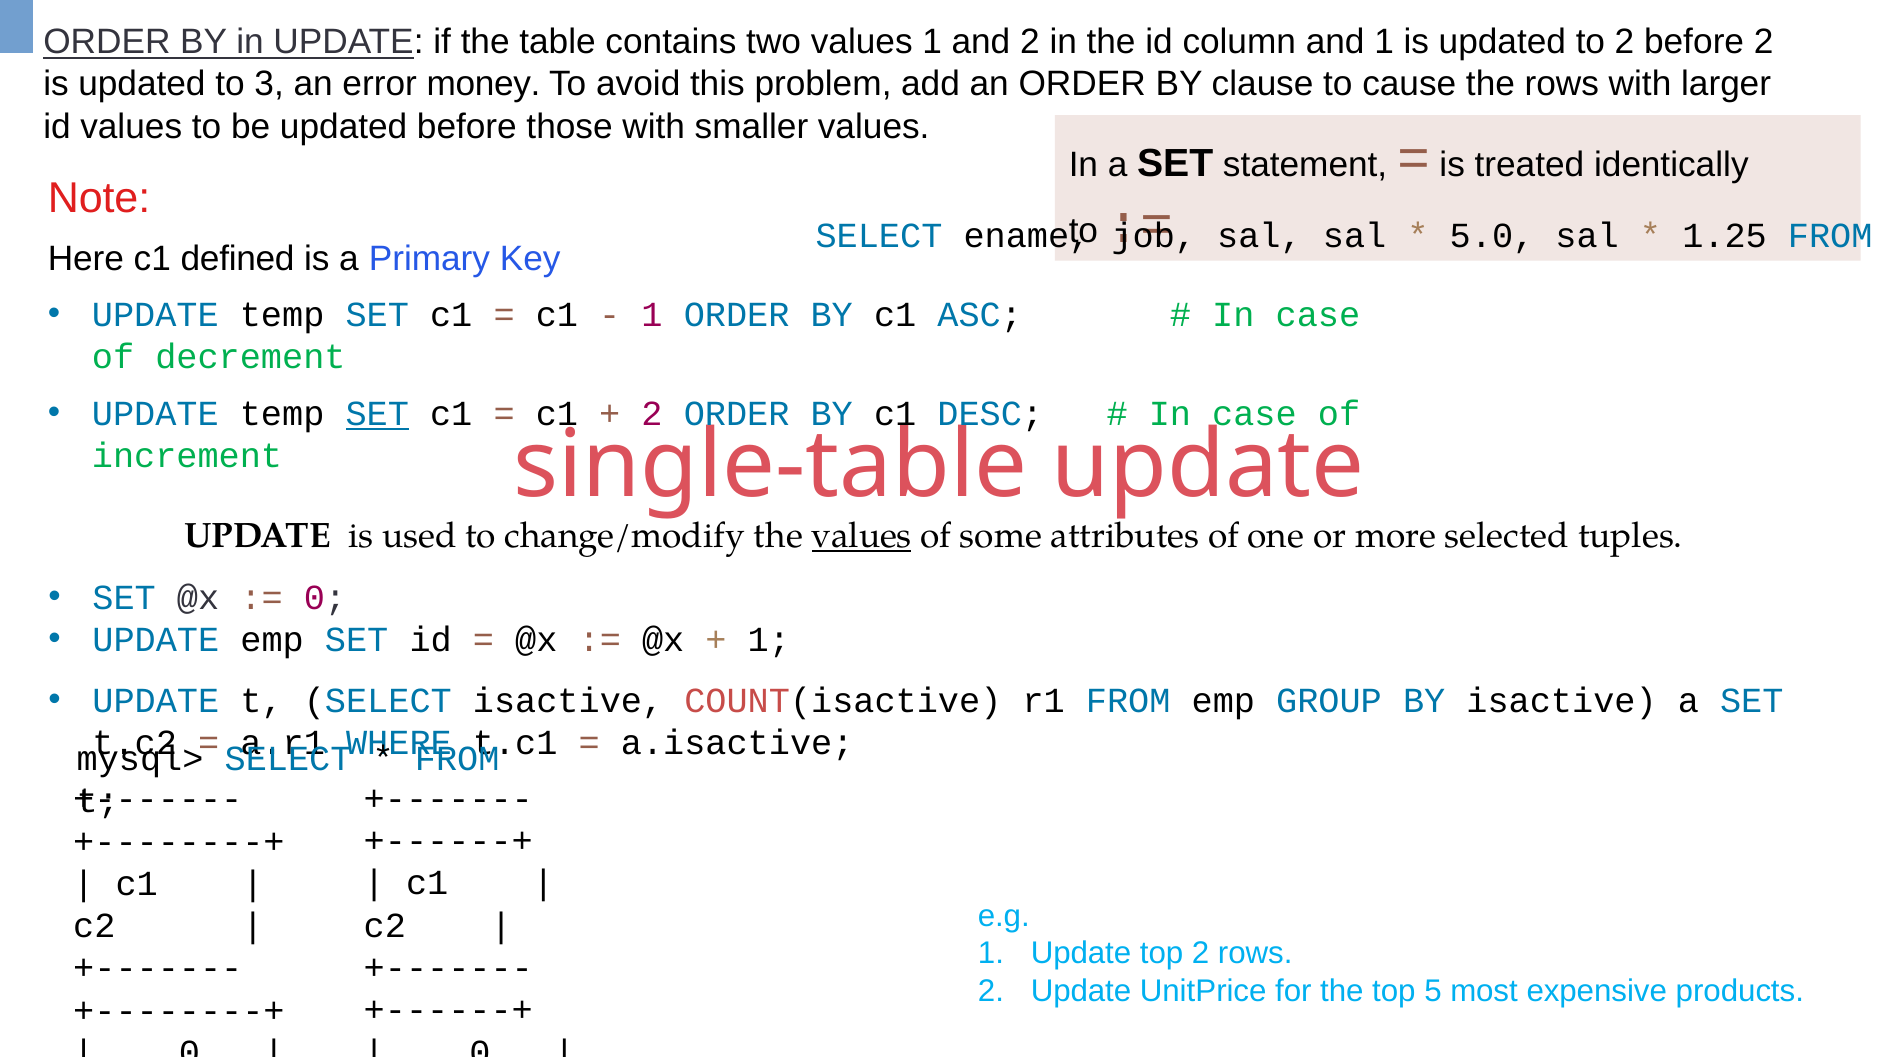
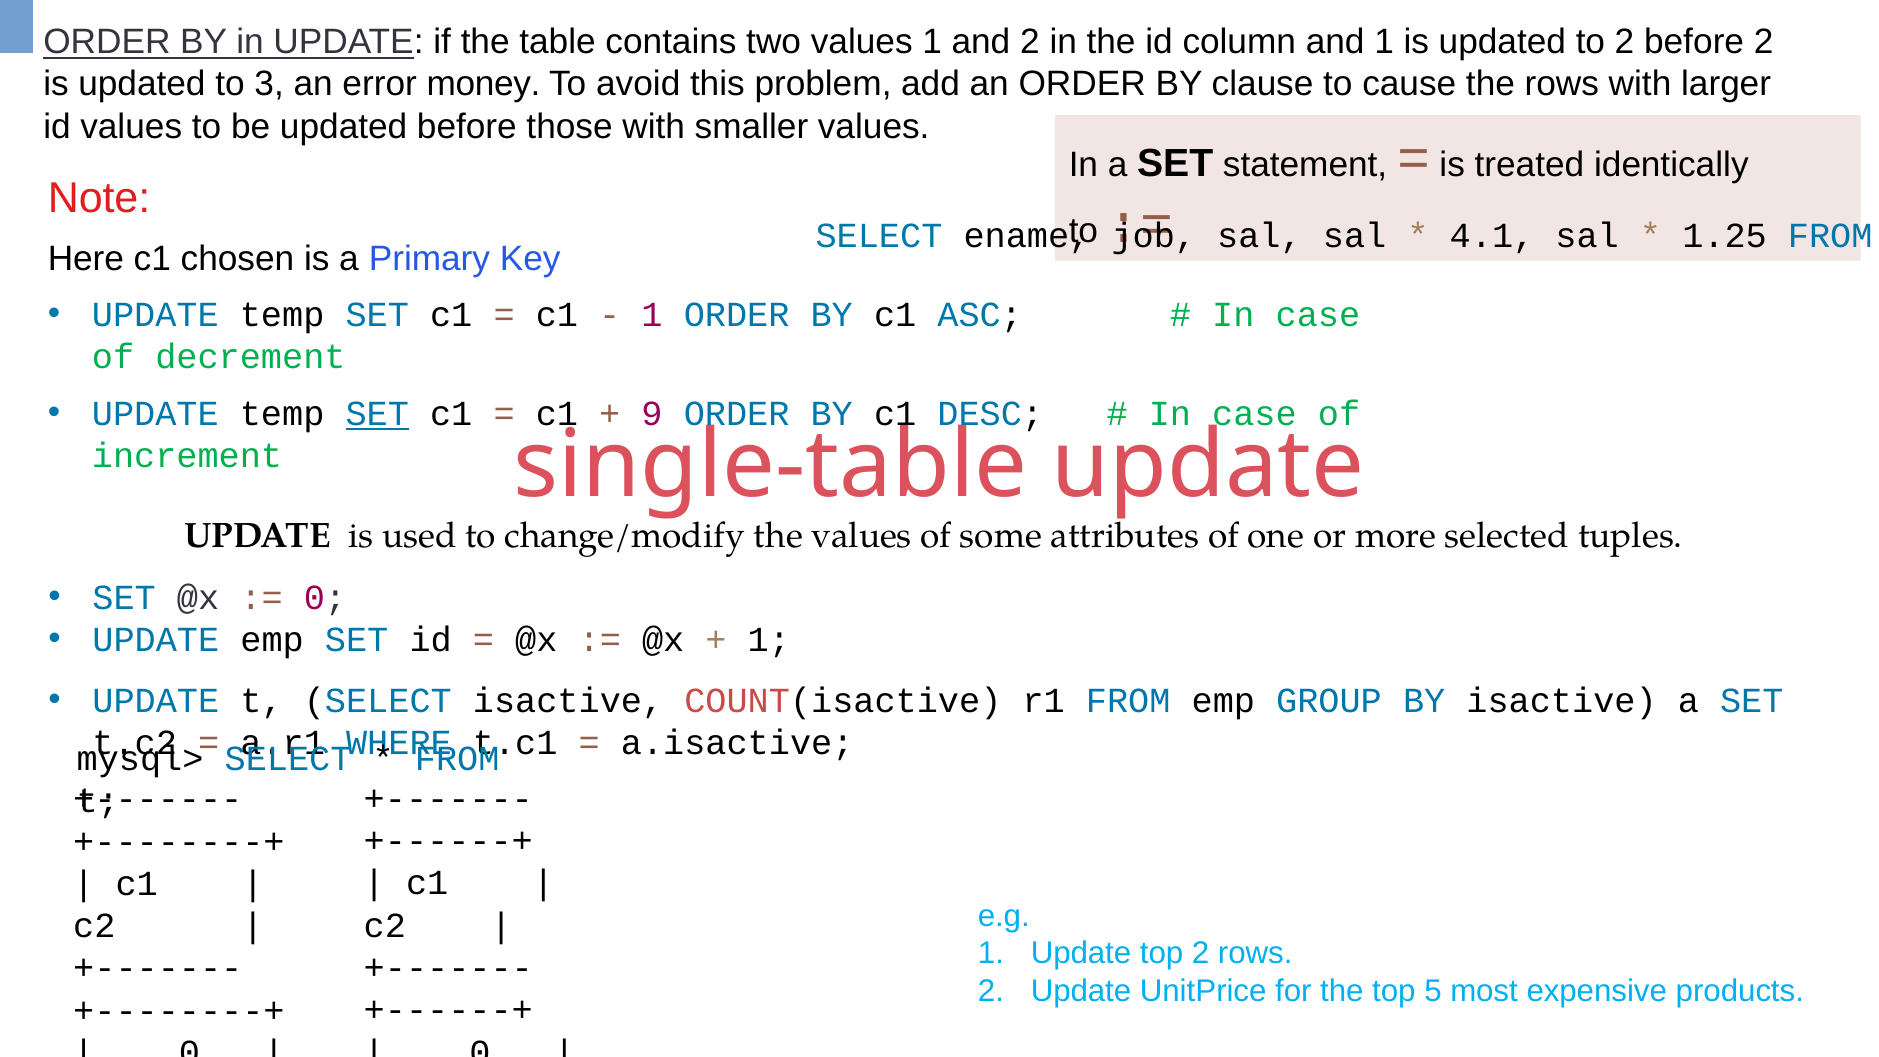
5.0: 5.0 -> 4.1 (1492, 236)
defined: defined -> chosen (237, 259)
2: 2 -> 9 (652, 414)
values underline: present -> none (862, 535)
